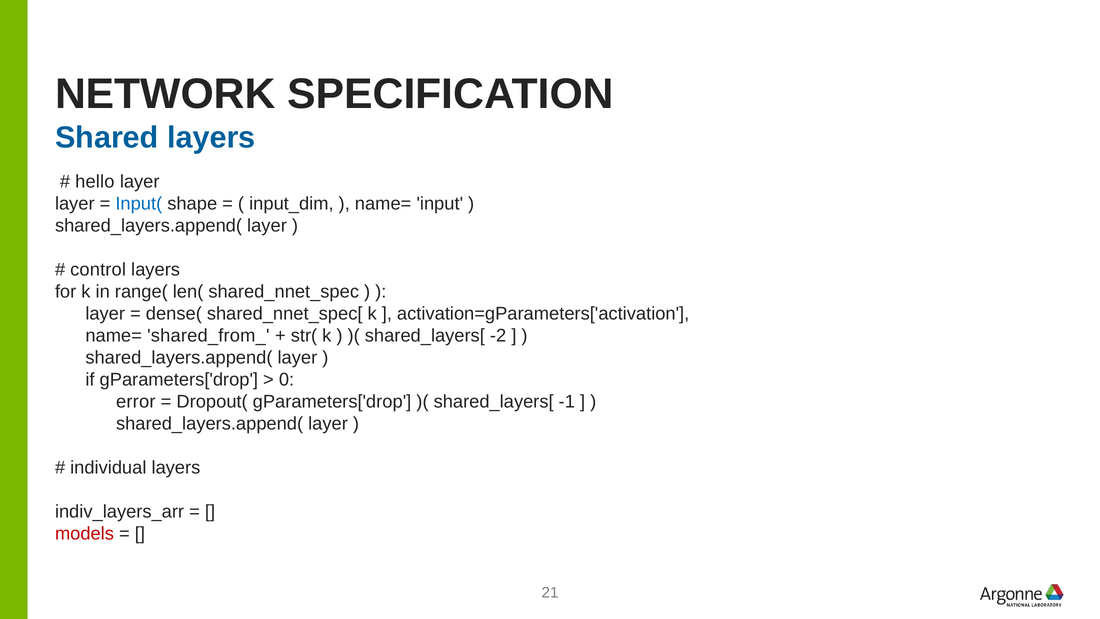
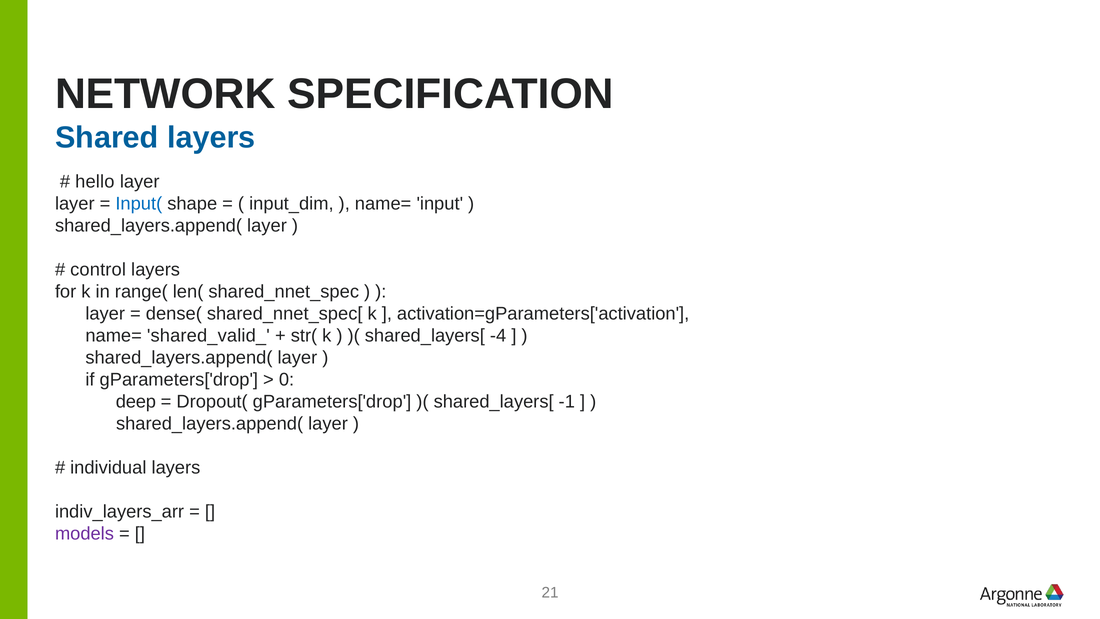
shared_from_: shared_from_ -> shared_valid_ (208, 336)
-2: -2 -> -4 (498, 336)
error: error -> deep (136, 402)
models colour: red -> purple (84, 534)
